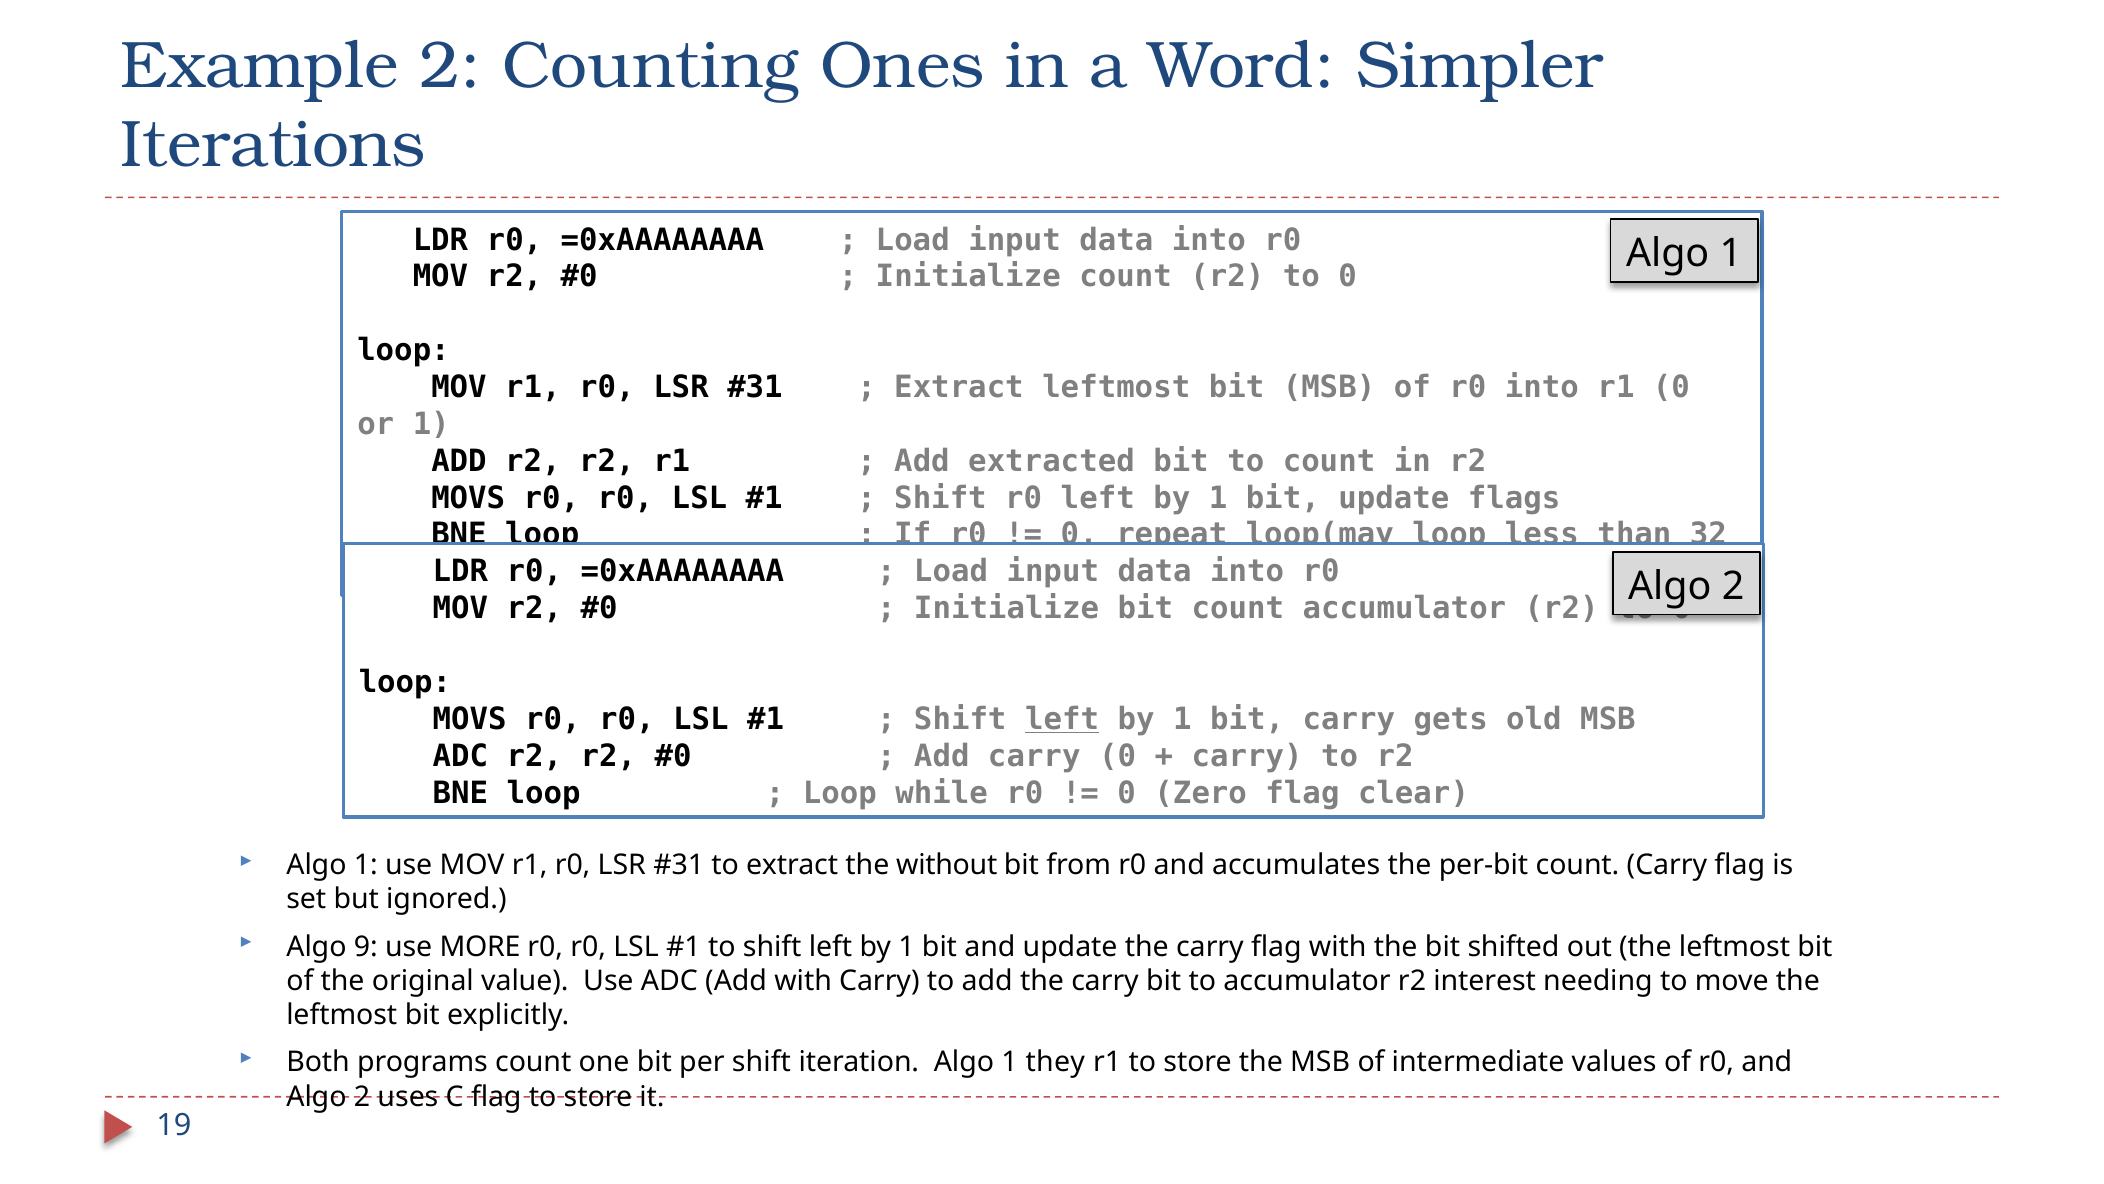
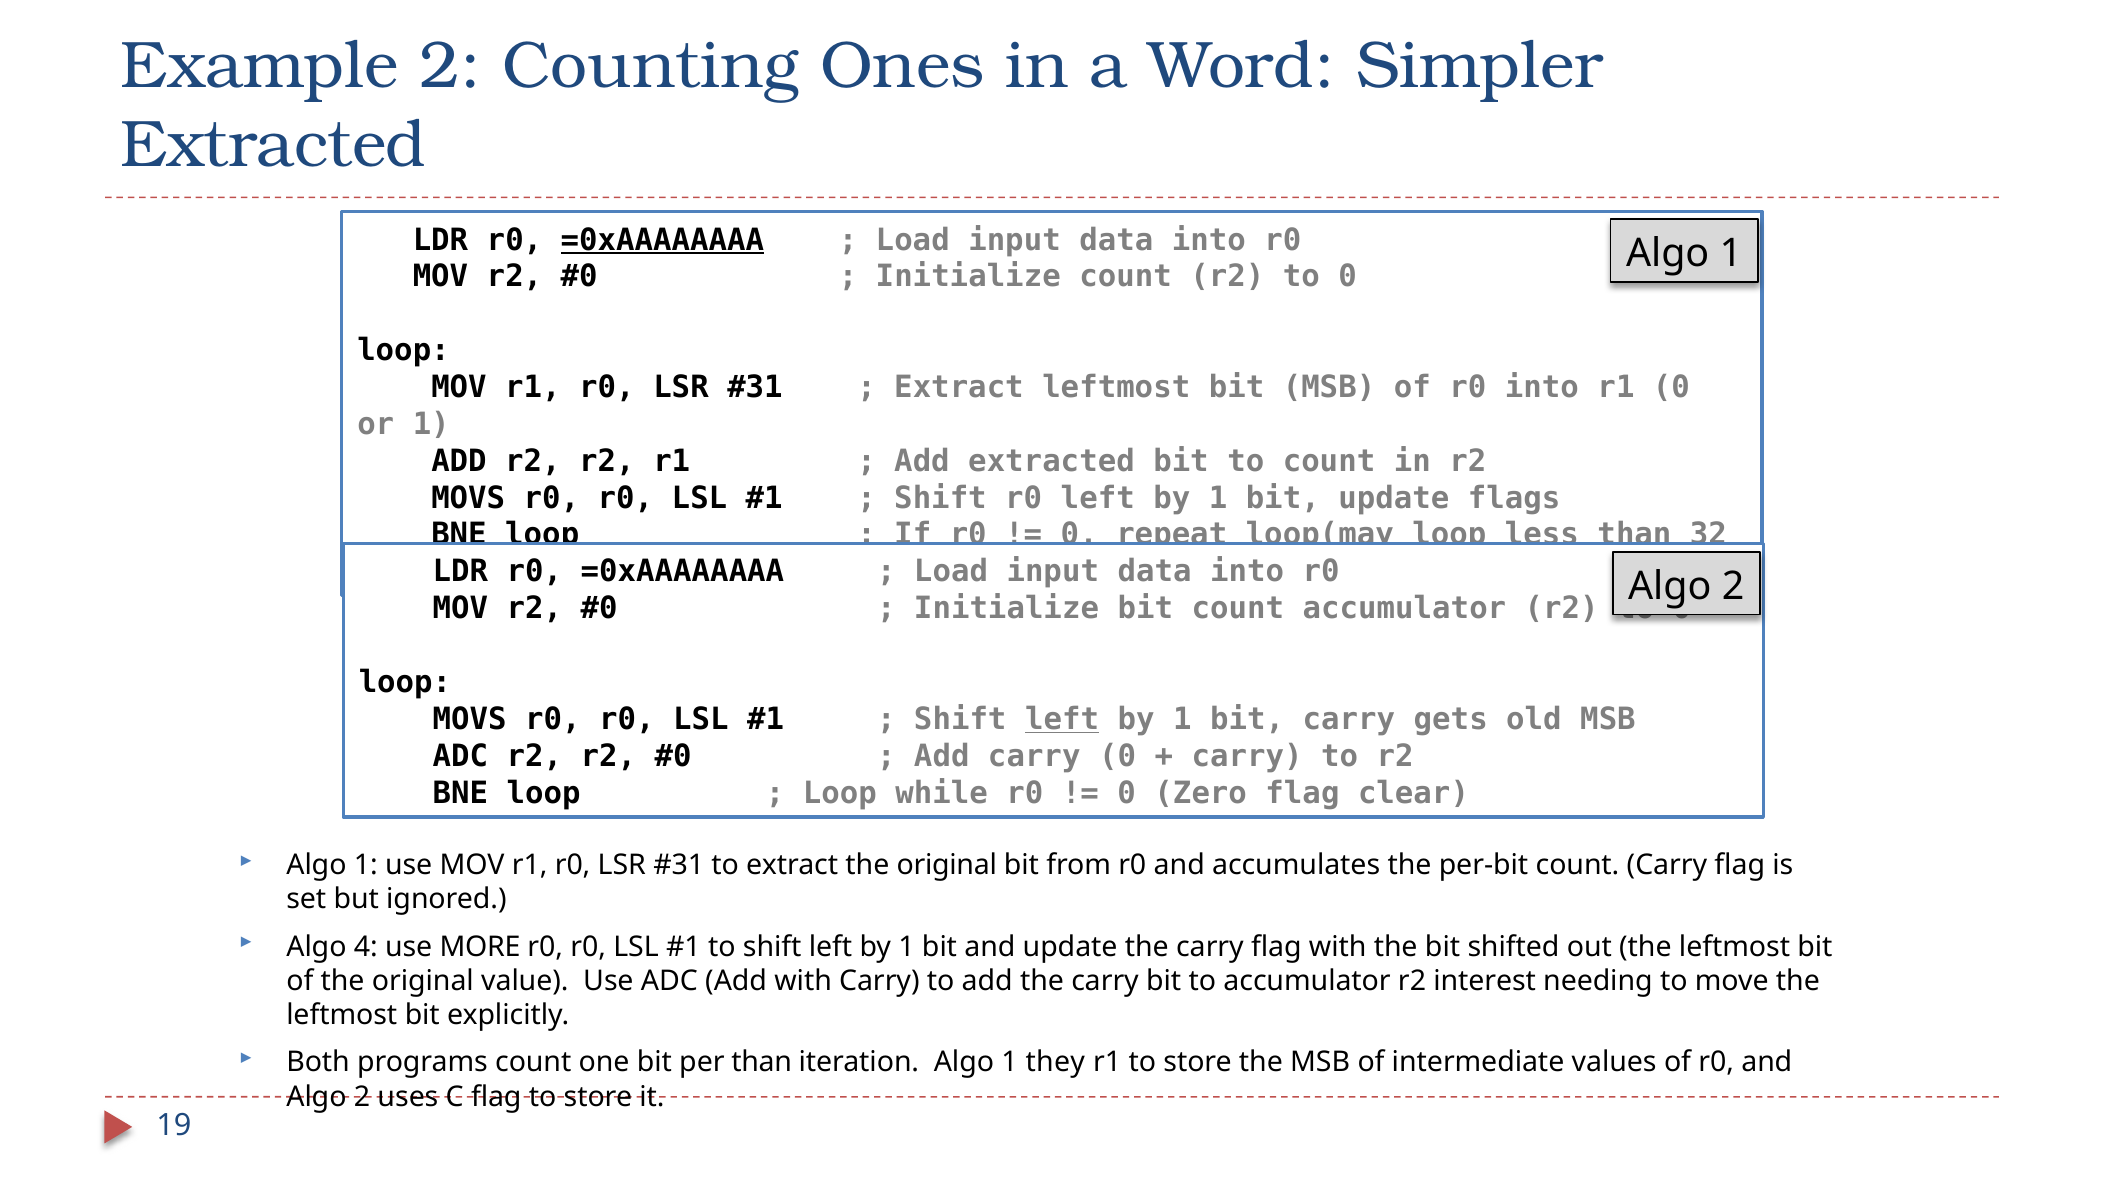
Iterations: Iterations -> Extracted (274, 145)
=0xAAAAAAAA underline: none -> present (662, 240)
extract the without: without -> original (947, 865)
9: 9 -> 4 (366, 946)
per shift: shift -> than (762, 1062)
